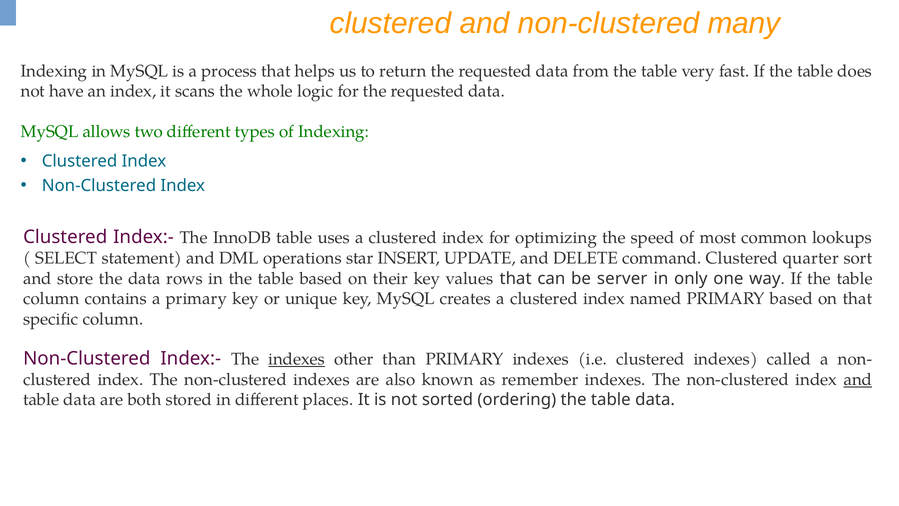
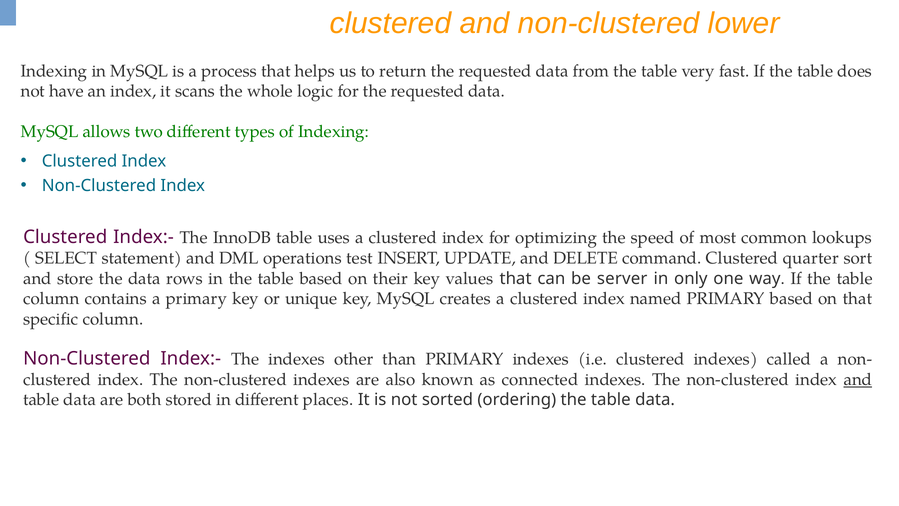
many: many -> lower (744, 23)
star: star -> test (360, 258)
indexes underline: present -> none (297, 359)
remember: remember -> connected (540, 379)
